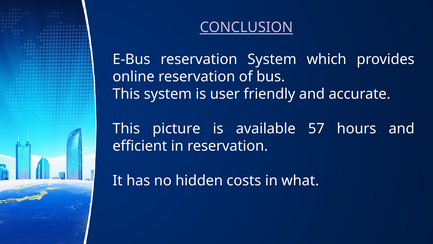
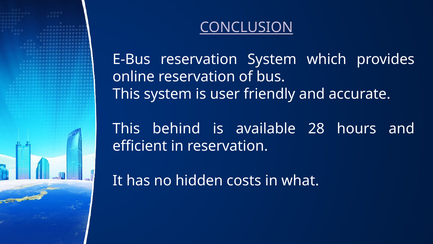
picture: picture -> behind (176, 129)
57: 57 -> 28 (316, 129)
